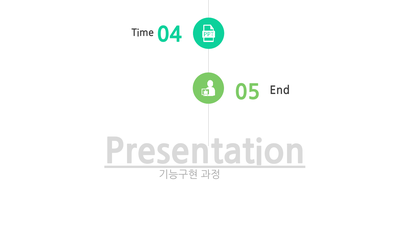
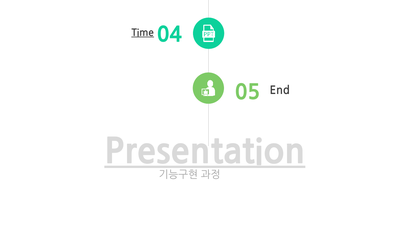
Time underline: none -> present (143, 33)
